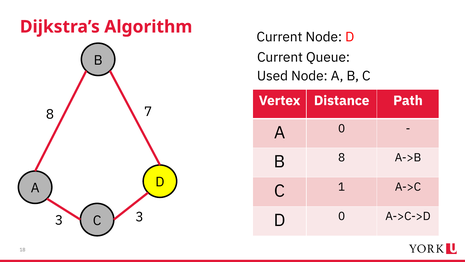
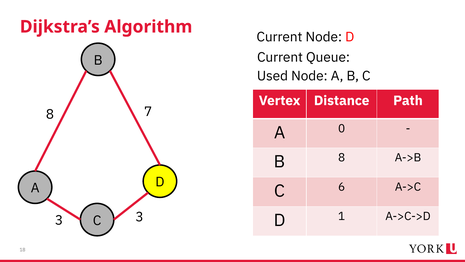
1: 1 -> 6 (342, 187)
D 0: 0 -> 1 (342, 216)
